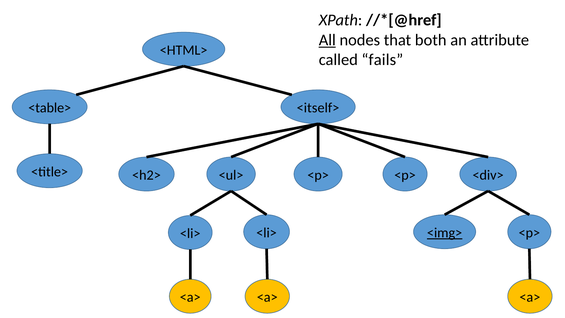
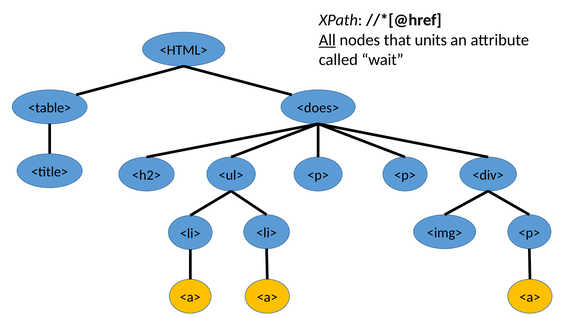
both: both -> units (431, 40)
fails: fails -> wait (383, 60)
<itself>: <itself> -> <does> (318, 108)
<img> underline: present -> none (445, 233)
